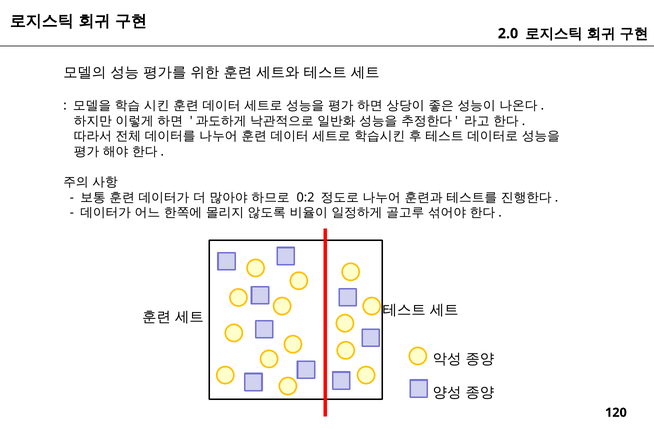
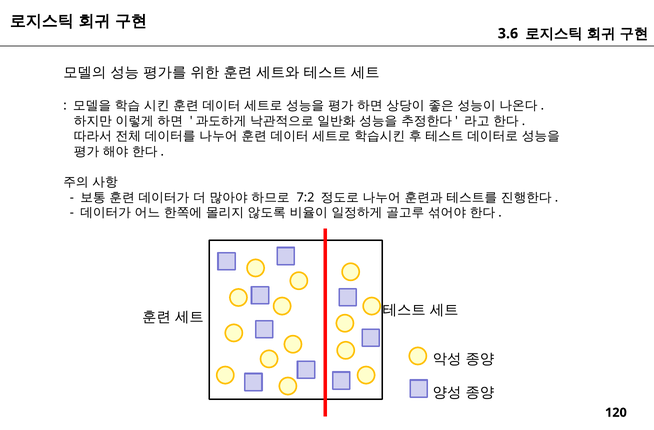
2.0: 2.0 -> 3.6 (508, 34)
0:2: 0:2 -> 7:2 (305, 197)
